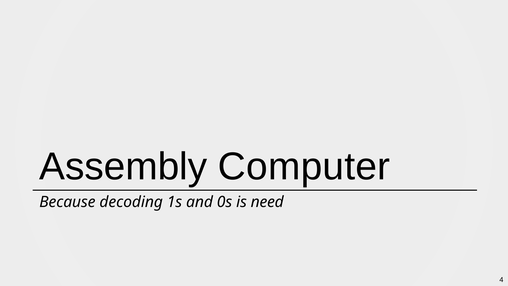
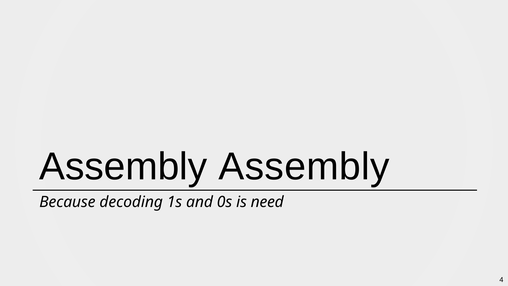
Assembly Computer: Computer -> Assembly (304, 167)
